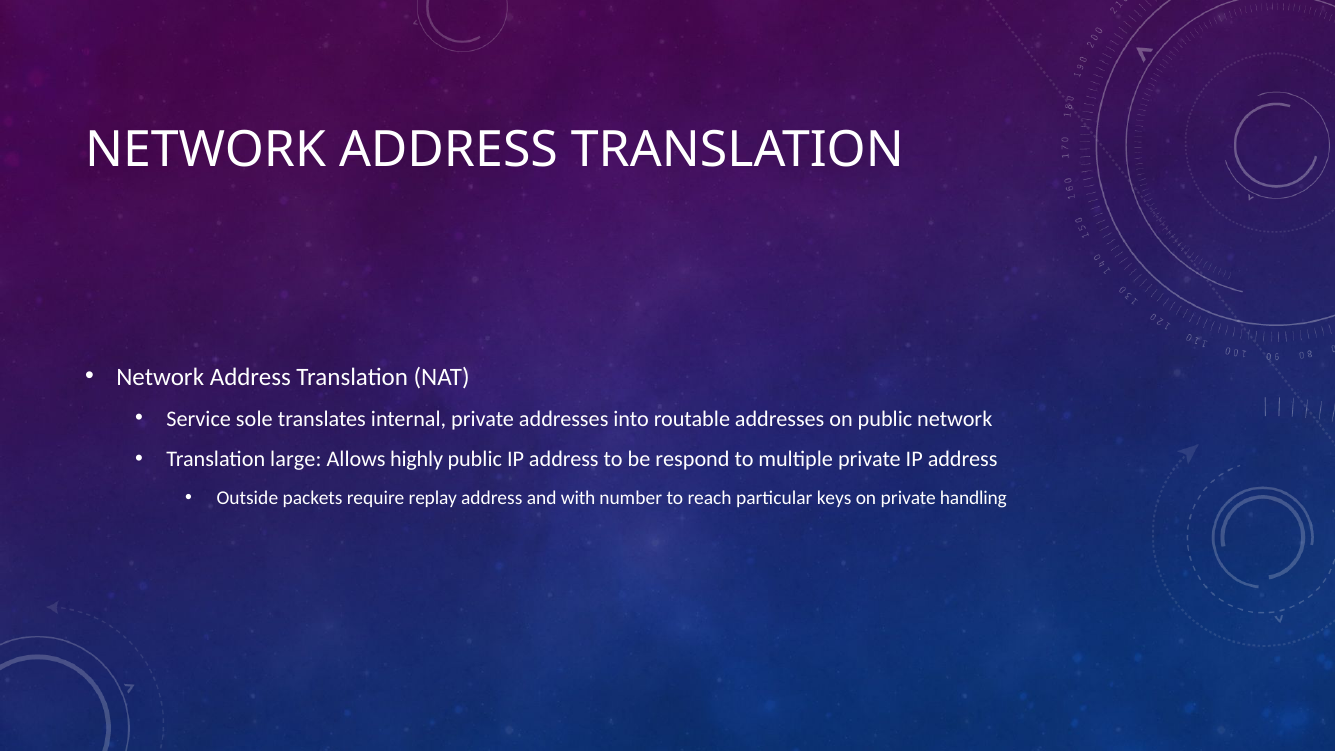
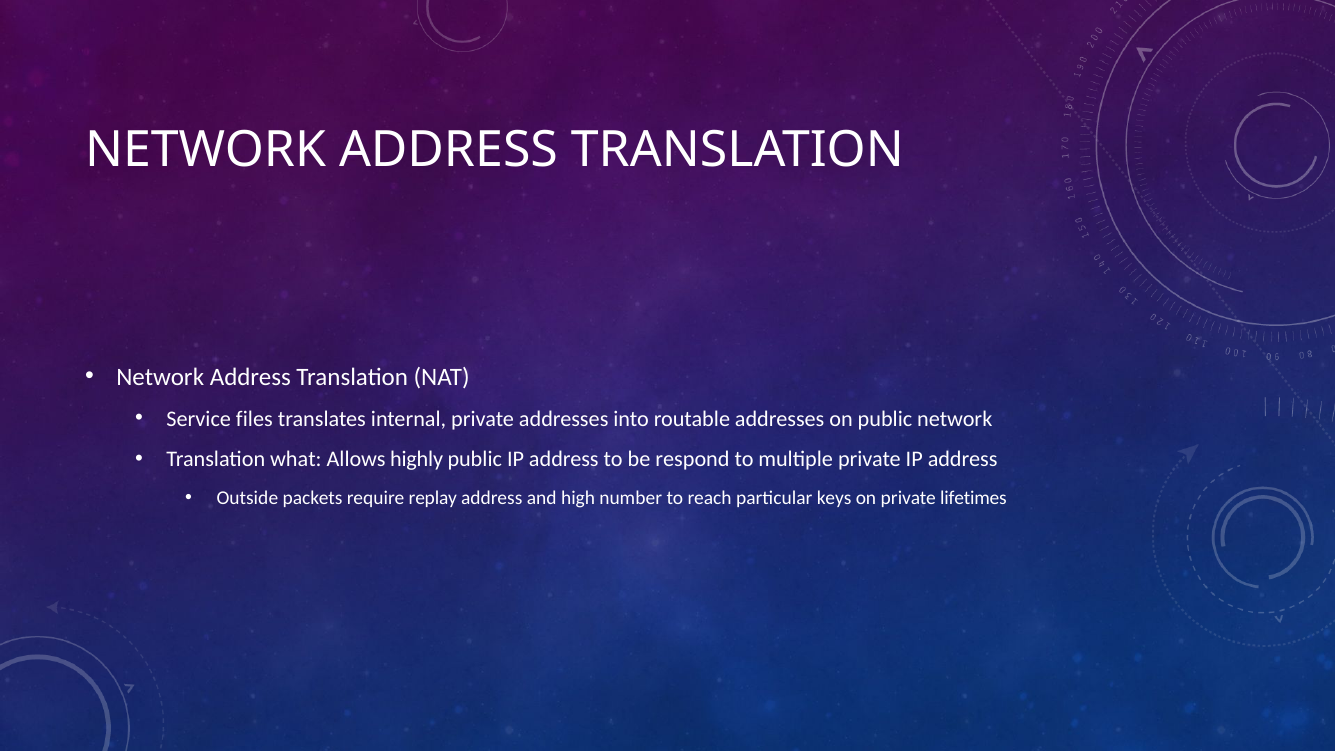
sole: sole -> files (254, 419)
large: large -> what (296, 459)
with: with -> high (578, 498)
handling: handling -> lifetimes (973, 498)
